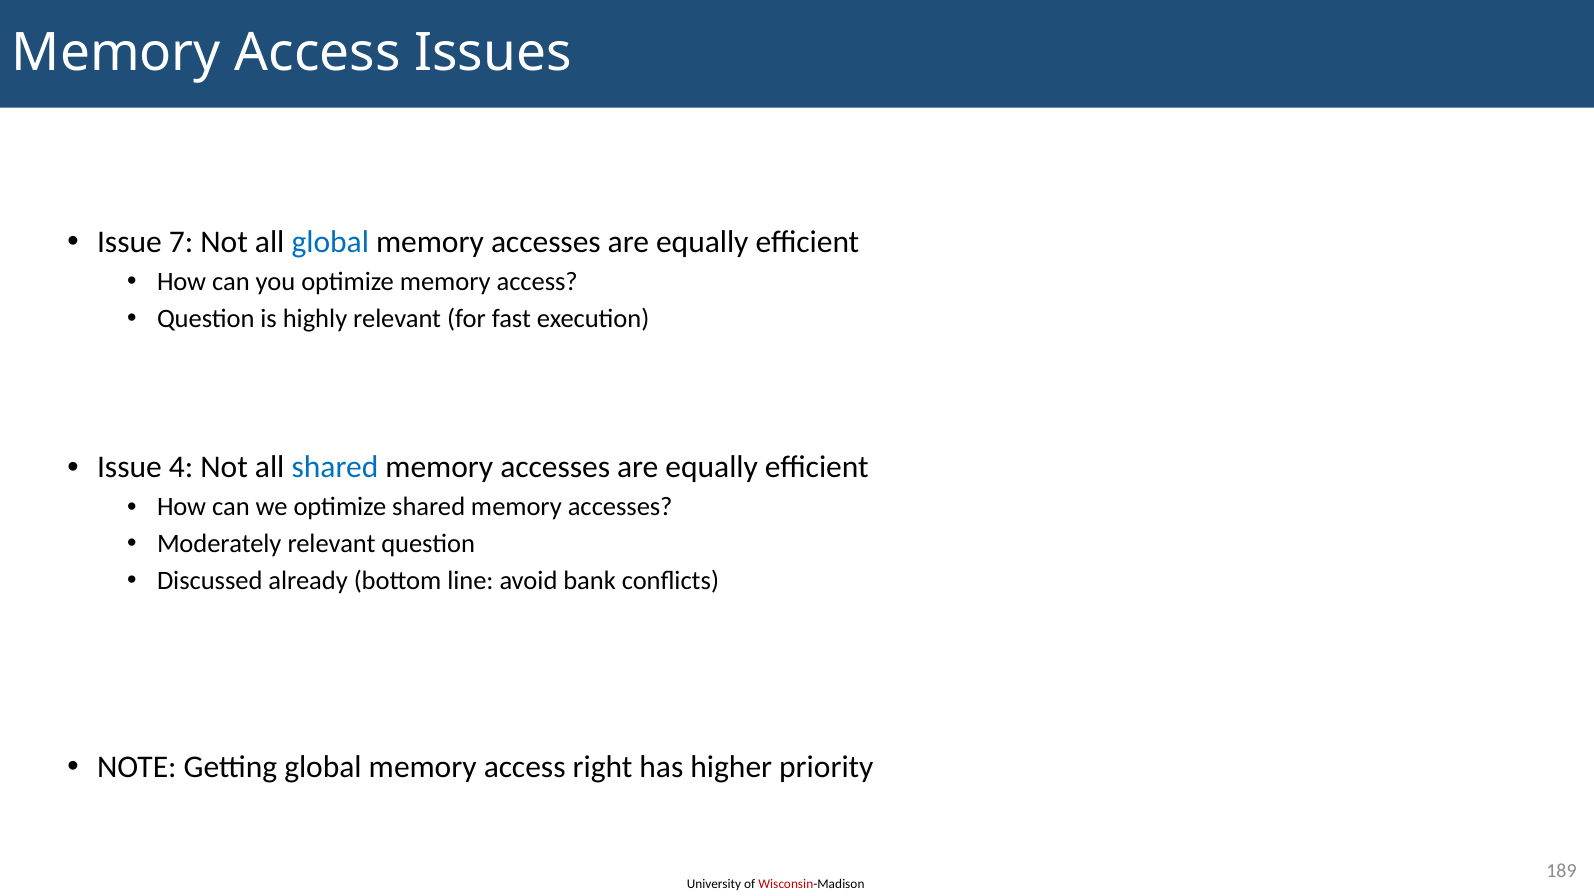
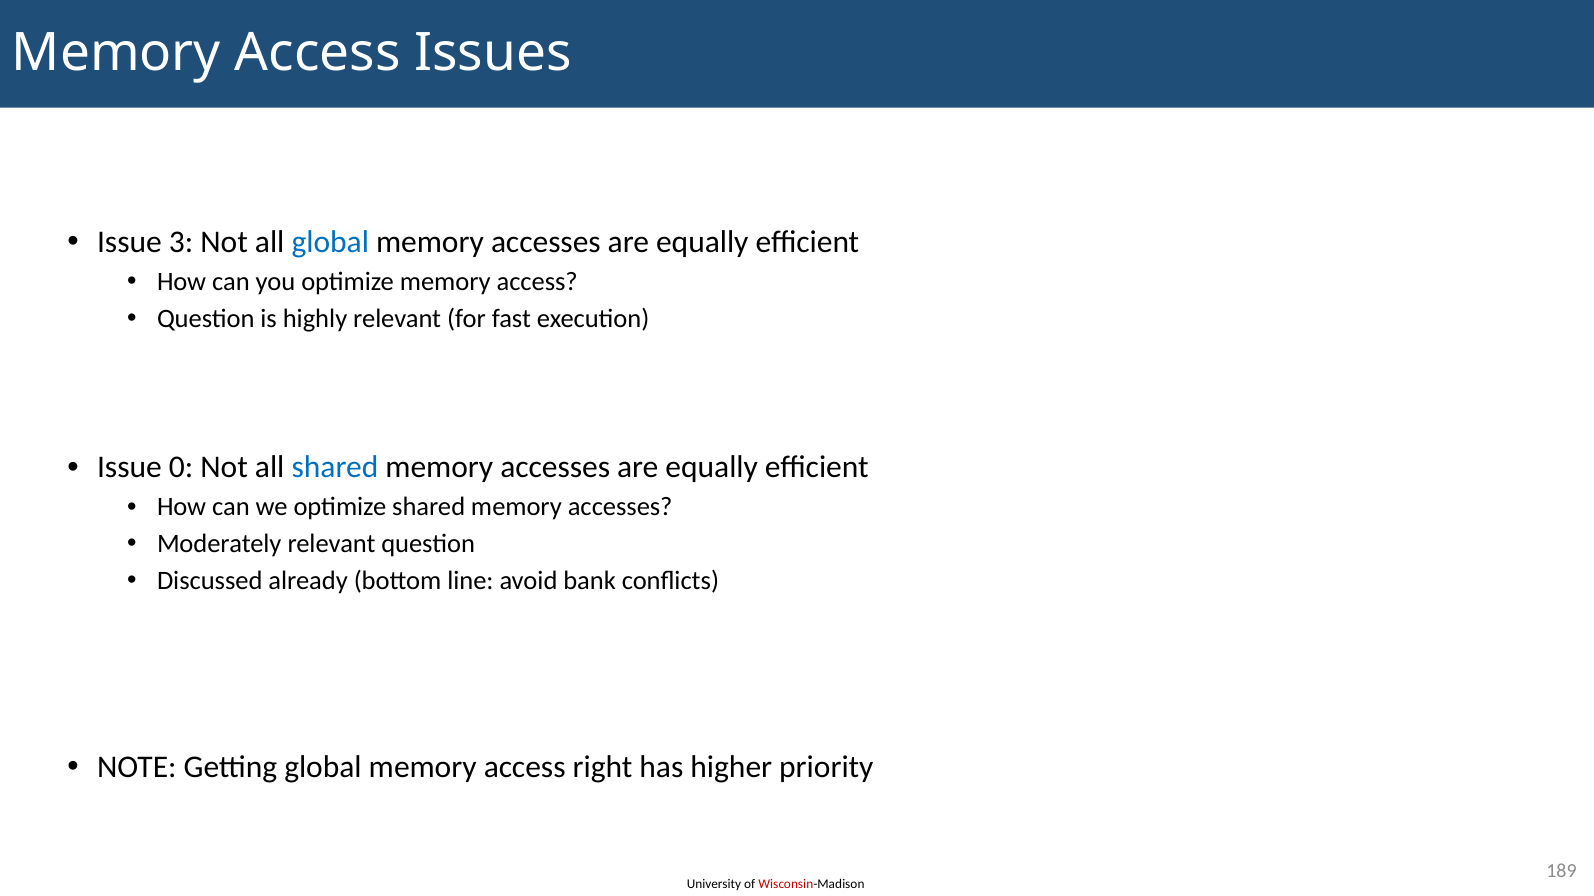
7: 7 -> 3 (181, 242)
4: 4 -> 0 (181, 468)
